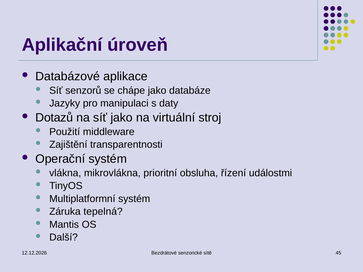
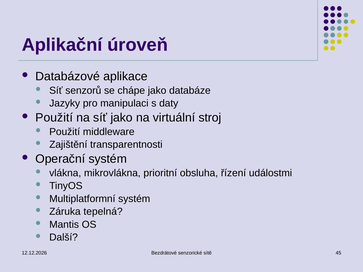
Dotazů: Dotazů -> Použití (54, 118)
